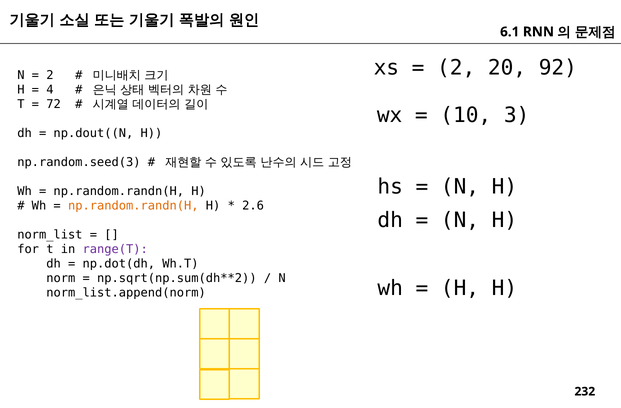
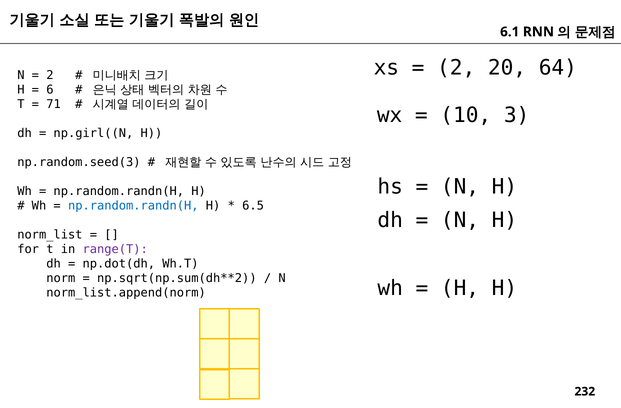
92: 92 -> 64 (558, 68)
4: 4 -> 6 (50, 89)
72: 72 -> 71 (54, 104)
np.dout((N: np.dout((N -> np.girl((N (93, 133)
np.random.randn(H colour: orange -> blue (133, 205)
2.6: 2.6 -> 6.5 (253, 205)
